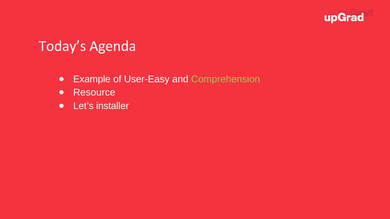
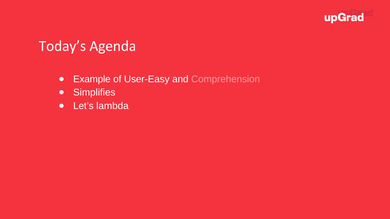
Comprehension colour: light green -> pink (226, 79)
Resource: Resource -> Simplifies (94, 93)
installer: installer -> lambda (112, 106)
